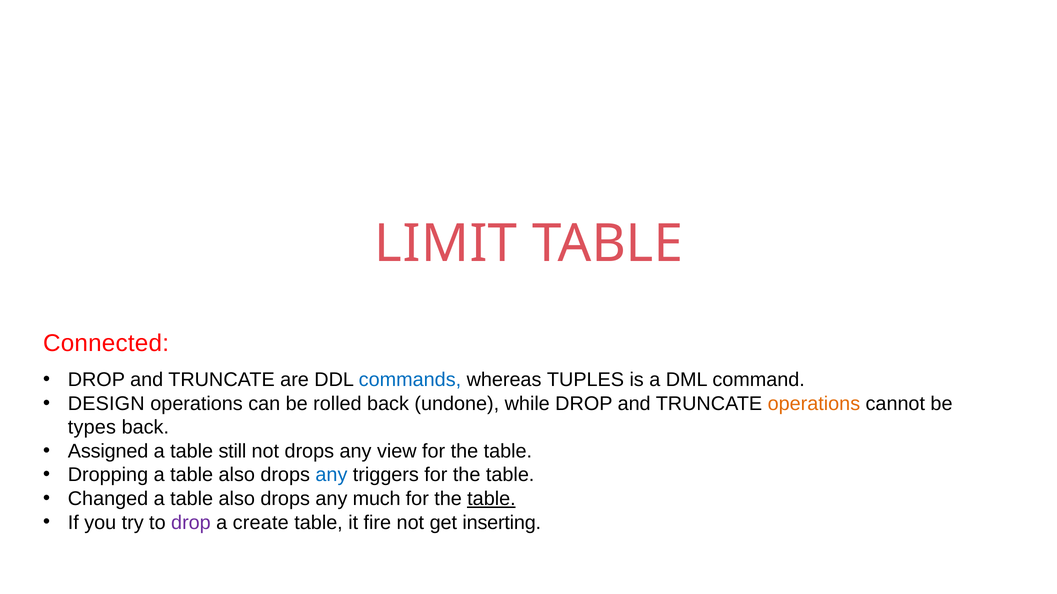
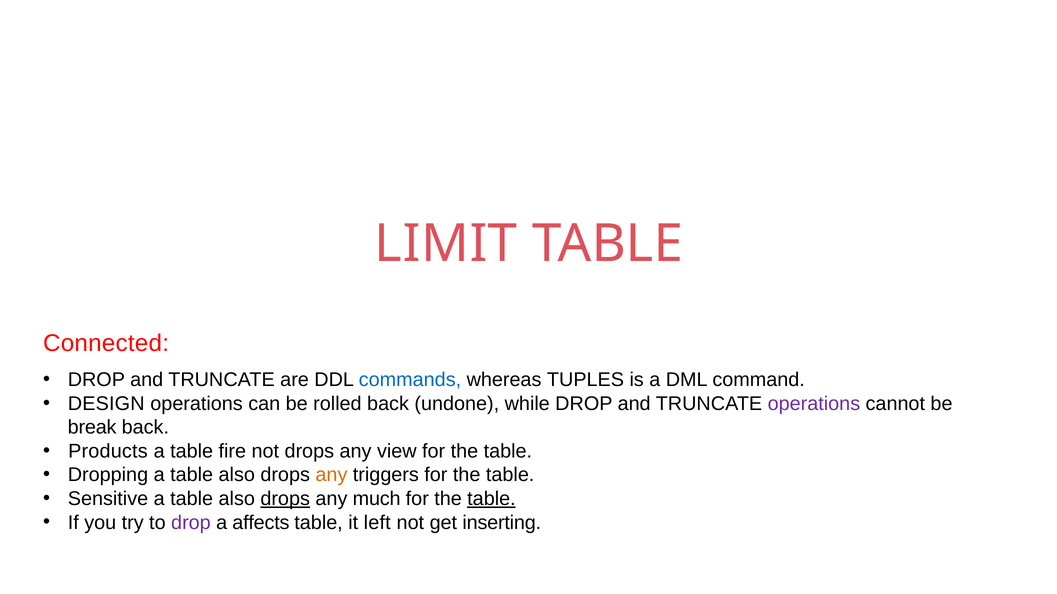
operations colour: orange -> purple (814, 404)
types: types -> break (92, 428)
Assigned: Assigned -> Products (108, 452)
still: still -> fire (232, 452)
any colour: blue -> orange (331, 475)
Changed: Changed -> Sensitive (108, 499)
drops underline: none -> present (285, 499)
create: create -> affects (261, 523)
fire: fire -> left (377, 523)
